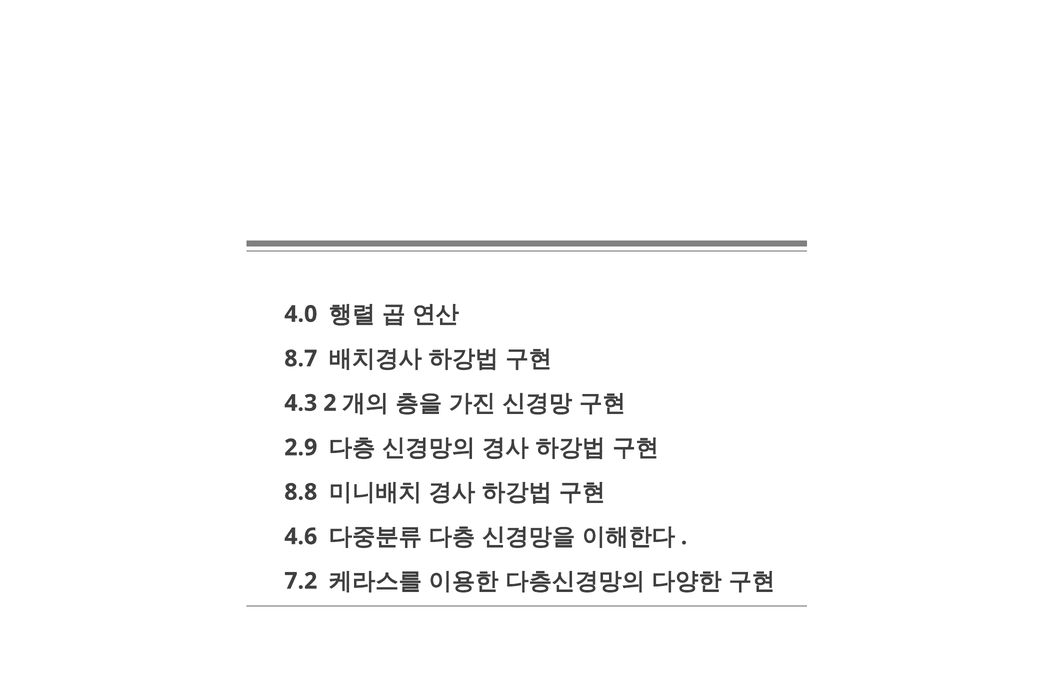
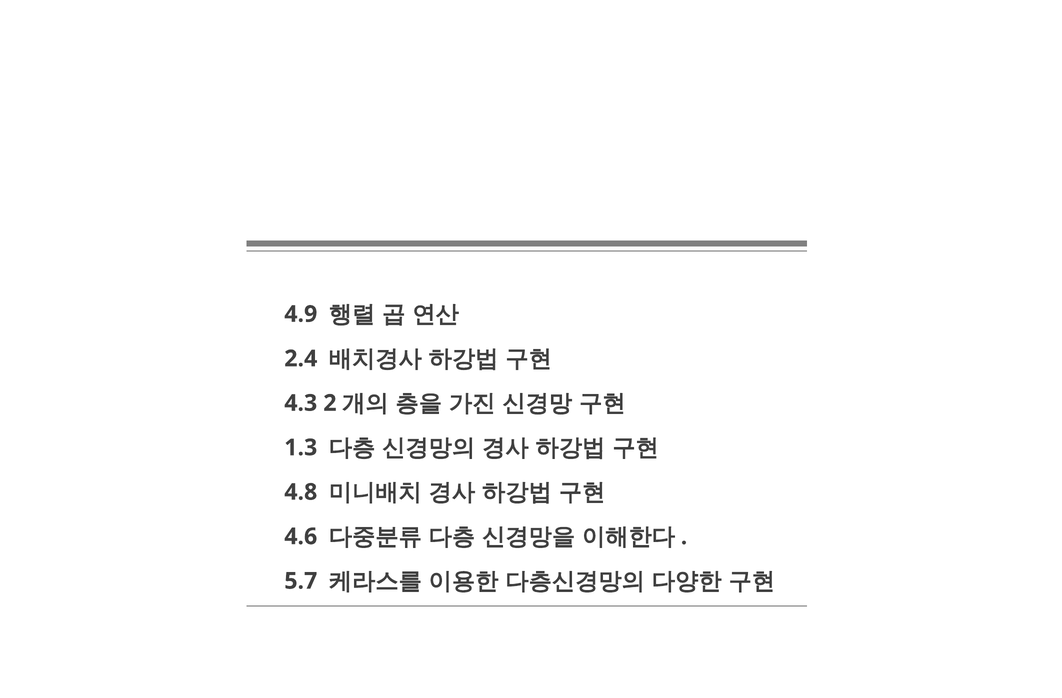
4.0: 4.0 -> 4.9 (301, 314)
8.7: 8.7 -> 2.4 (301, 358)
2.9: 2.9 -> 1.3 (301, 447)
8.8: 8.8 -> 4.8 (301, 492)
7.2: 7.2 -> 5.7 (301, 581)
